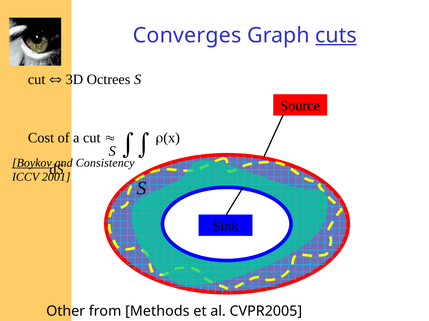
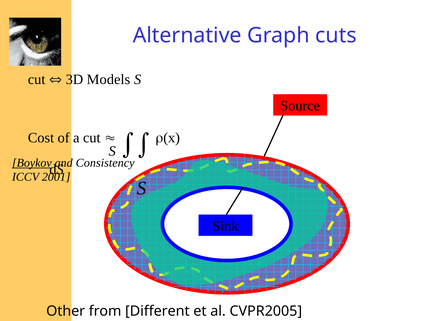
Converges: Converges -> Alternative (187, 35)
cuts underline: present -> none (336, 35)
Octrees: Octrees -> Models (108, 80)
Methods: Methods -> Different (157, 312)
